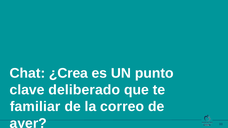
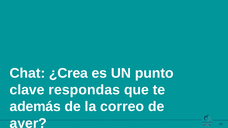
deliberado: deliberado -> respondas (84, 90)
familiar: familiar -> además (35, 107)
